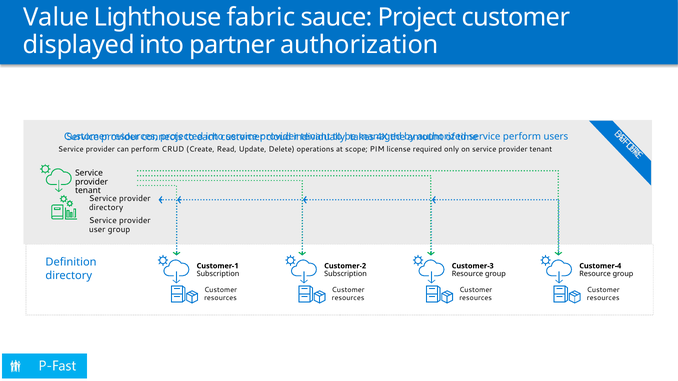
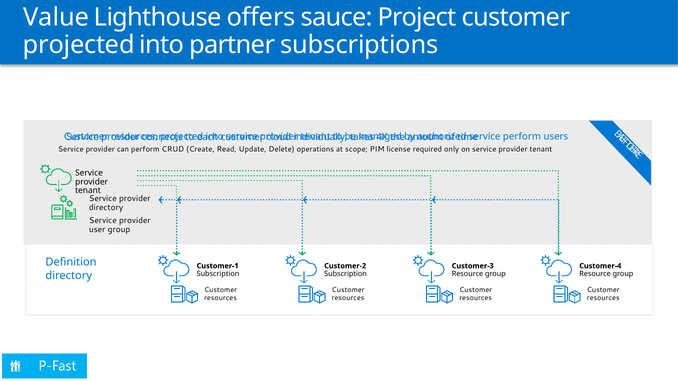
fabric: fabric -> offers (261, 17)
displayed: displayed -> projected (79, 45)
authorization: authorization -> subscriptions (359, 45)
